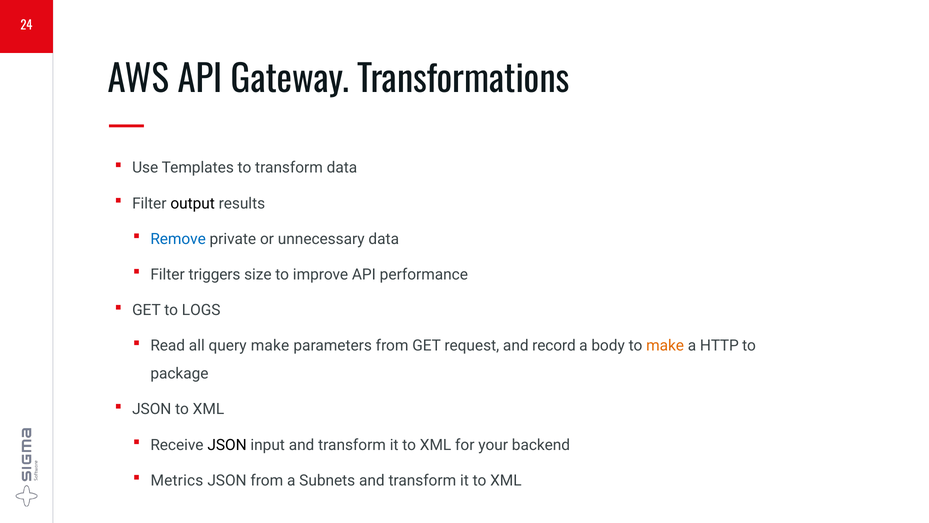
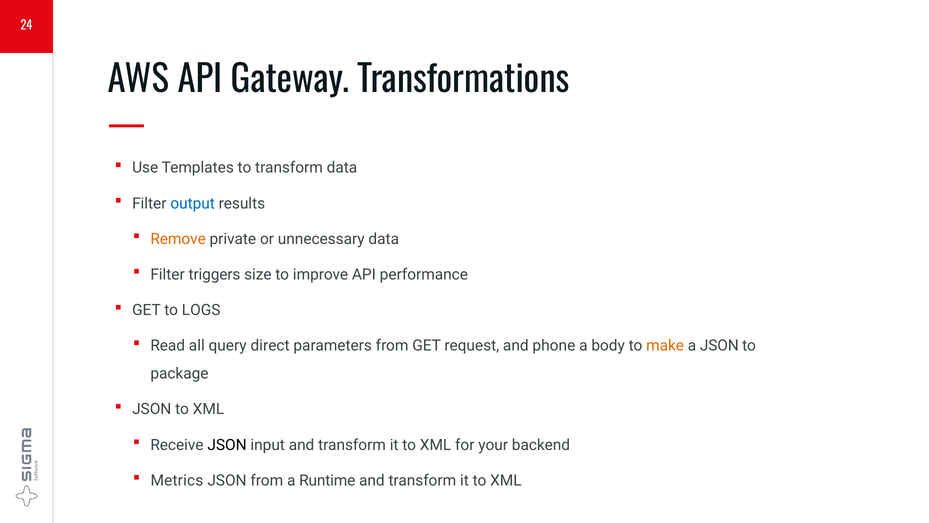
output colour: black -> blue (193, 203)
Remove colour: blue -> orange (178, 239)
query make: make -> direct (270, 346)
record: record -> phone (554, 346)
a HTTP: HTTP -> JSON (719, 346)
Subnets: Subnets -> Runtime (327, 480)
